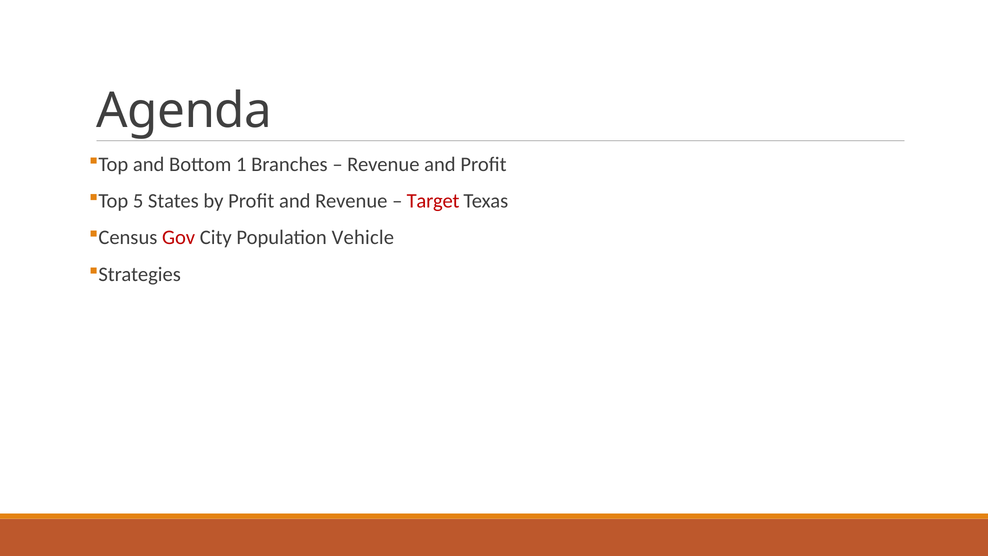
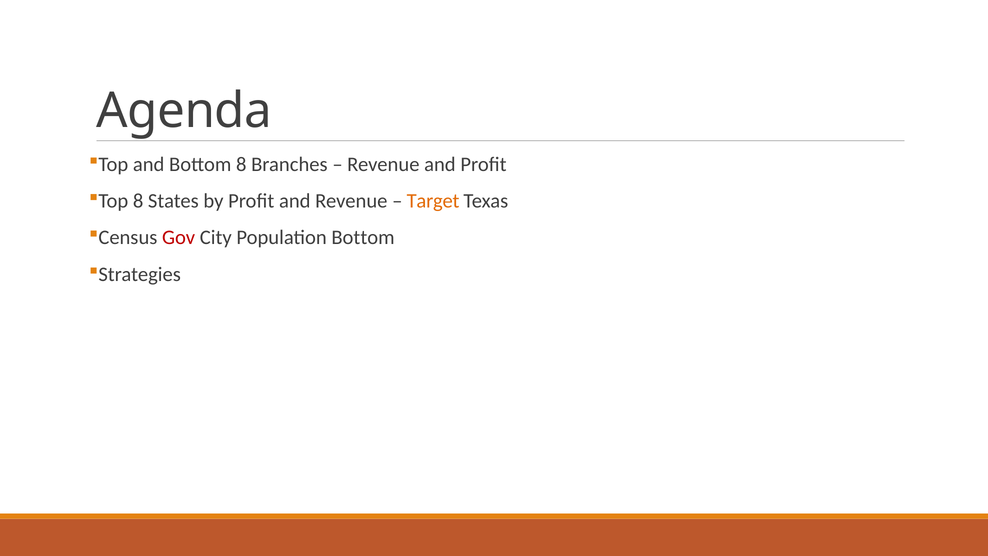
Bottom 1: 1 -> 8 (241, 164)
Top 5: 5 -> 8 (138, 201)
Target colour: red -> orange (433, 201)
Population Vehicle: Vehicle -> Bottom (363, 238)
